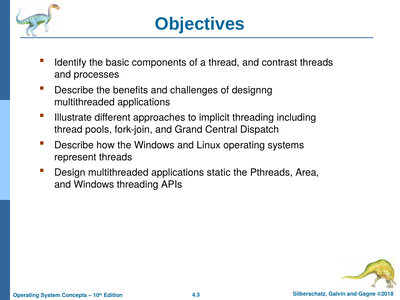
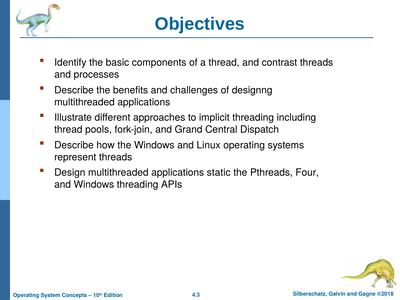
Area: Area -> Four (307, 173)
